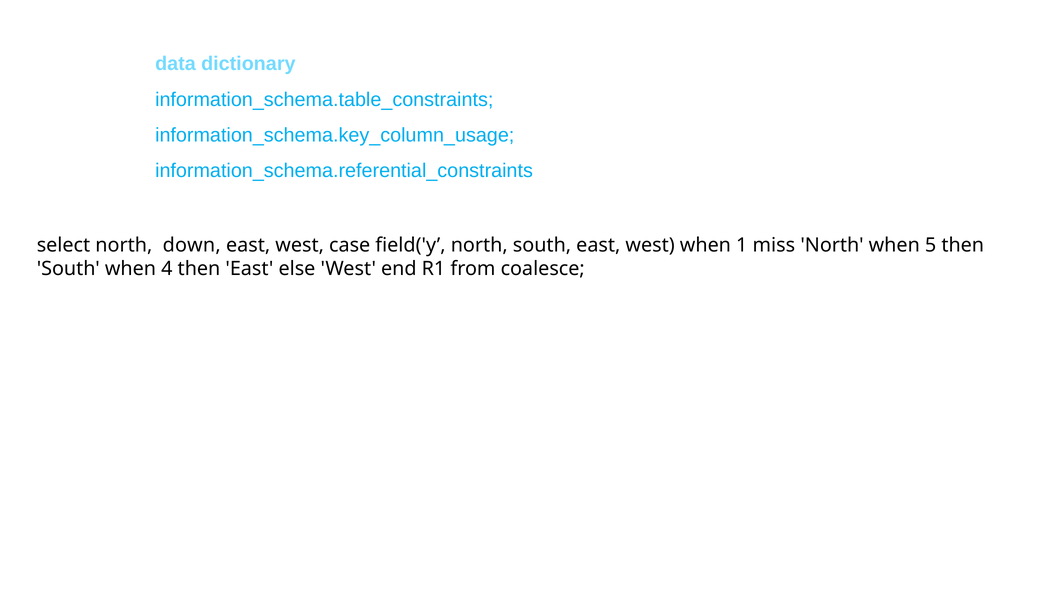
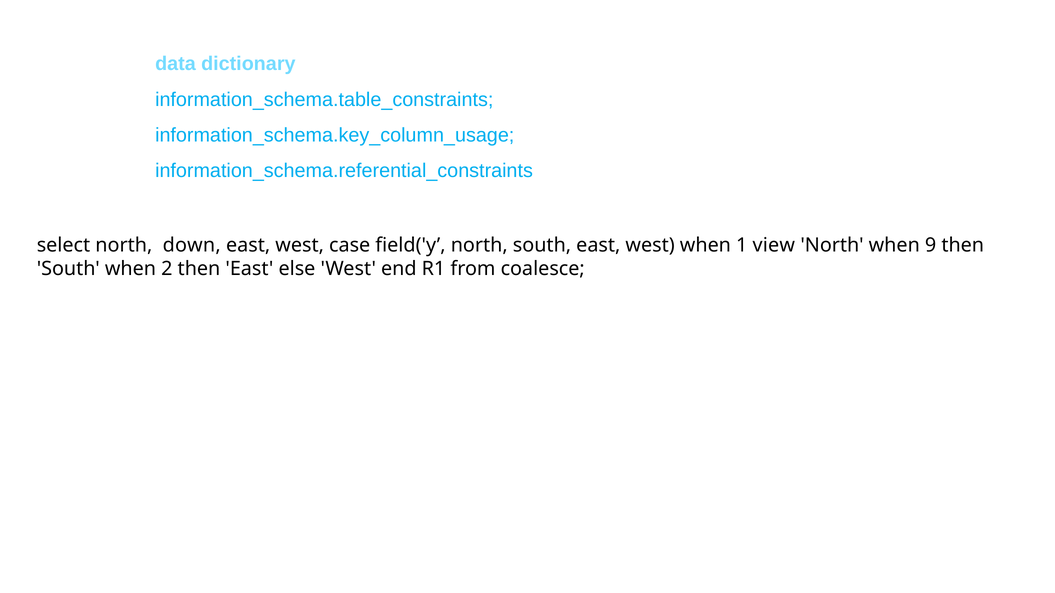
miss: miss -> view (774, 245)
5: 5 -> 9 (931, 245)
4: 4 -> 2 (167, 269)
